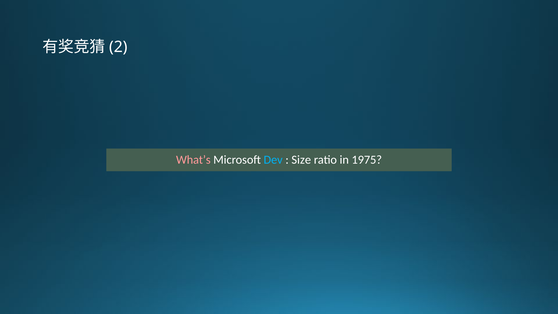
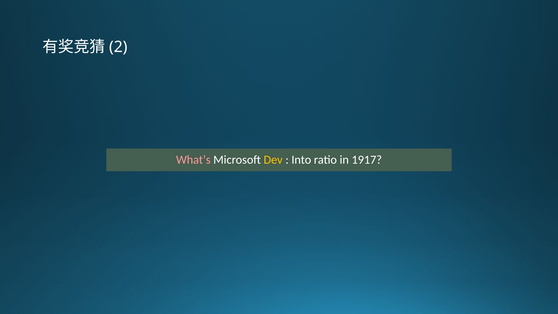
Dev colour: light blue -> yellow (273, 160)
Size: Size -> Into (301, 160)
1975: 1975 -> 1917 (367, 160)
